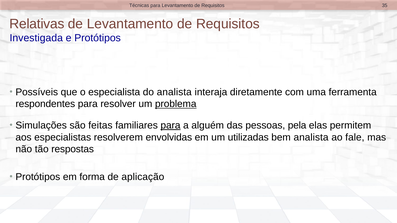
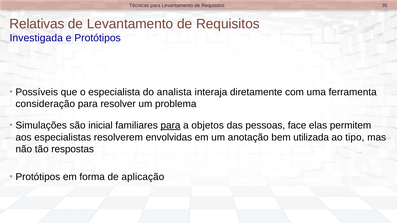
respondentes: respondentes -> consideração (45, 104)
problema underline: present -> none (176, 104)
feitas: feitas -> inicial (101, 126)
alguém: alguém -> objetos (208, 126)
pela: pela -> face (297, 126)
utilizadas: utilizadas -> anotação (248, 137)
bem analista: analista -> utilizada (311, 137)
fale: fale -> tipo (355, 137)
